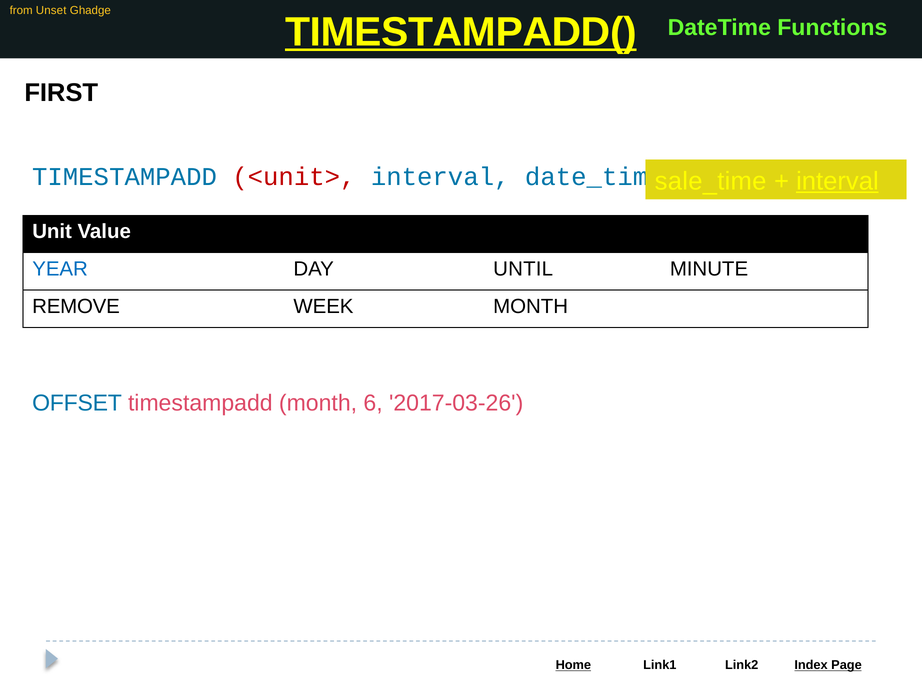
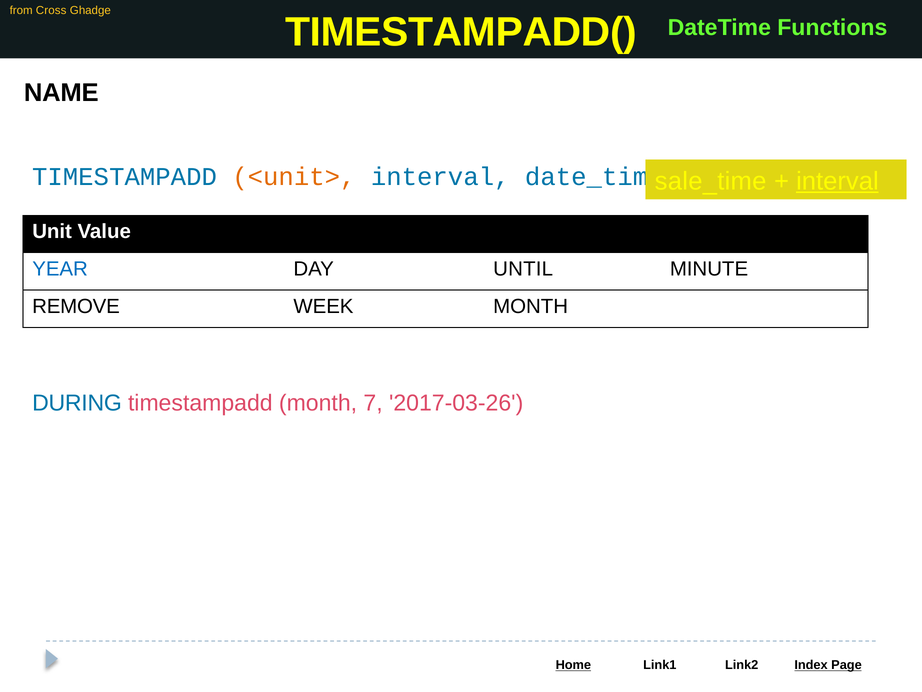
Unset: Unset -> Cross (51, 10)
TIMESTAMPADD( underline: present -> none (461, 32)
FIRST: FIRST -> NAME (61, 93)
<unit> colour: red -> orange (294, 177)
OFFSET: OFFSET -> DURING (77, 403)
6: 6 -> 7 (373, 403)
